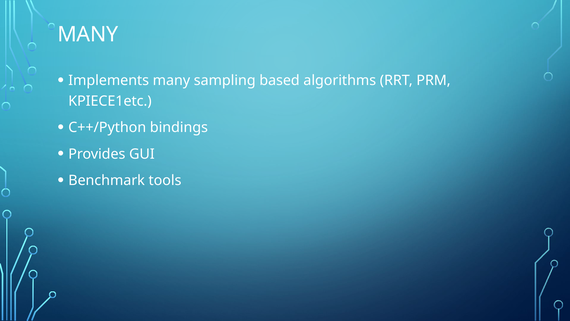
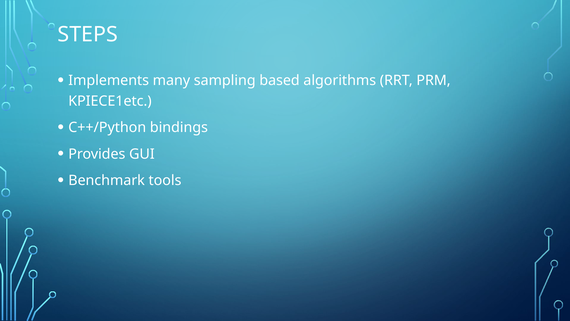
MANY: MANY -> STEPS (88, 34)
